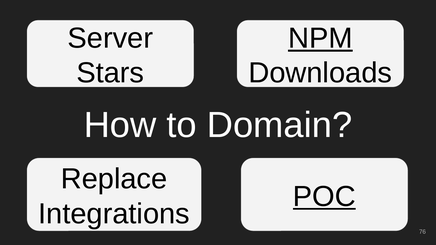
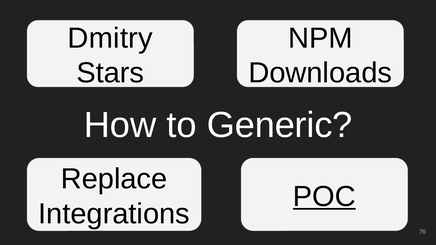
Server: Server -> Dmitry (110, 38)
NPM underline: present -> none (320, 38)
Domain: Domain -> Generic (280, 125)
